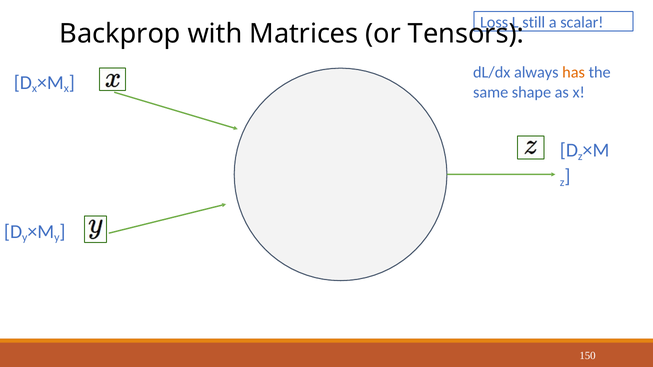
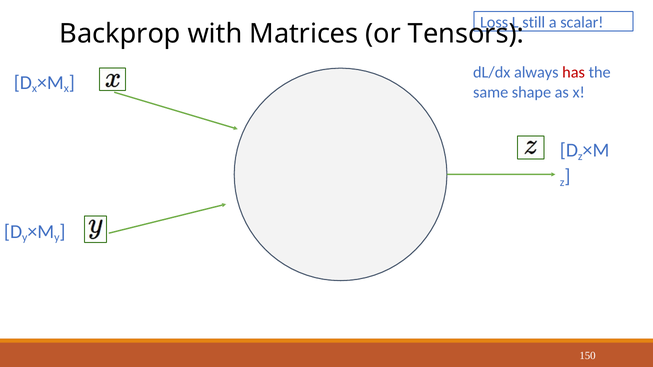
has colour: orange -> red (574, 73)
